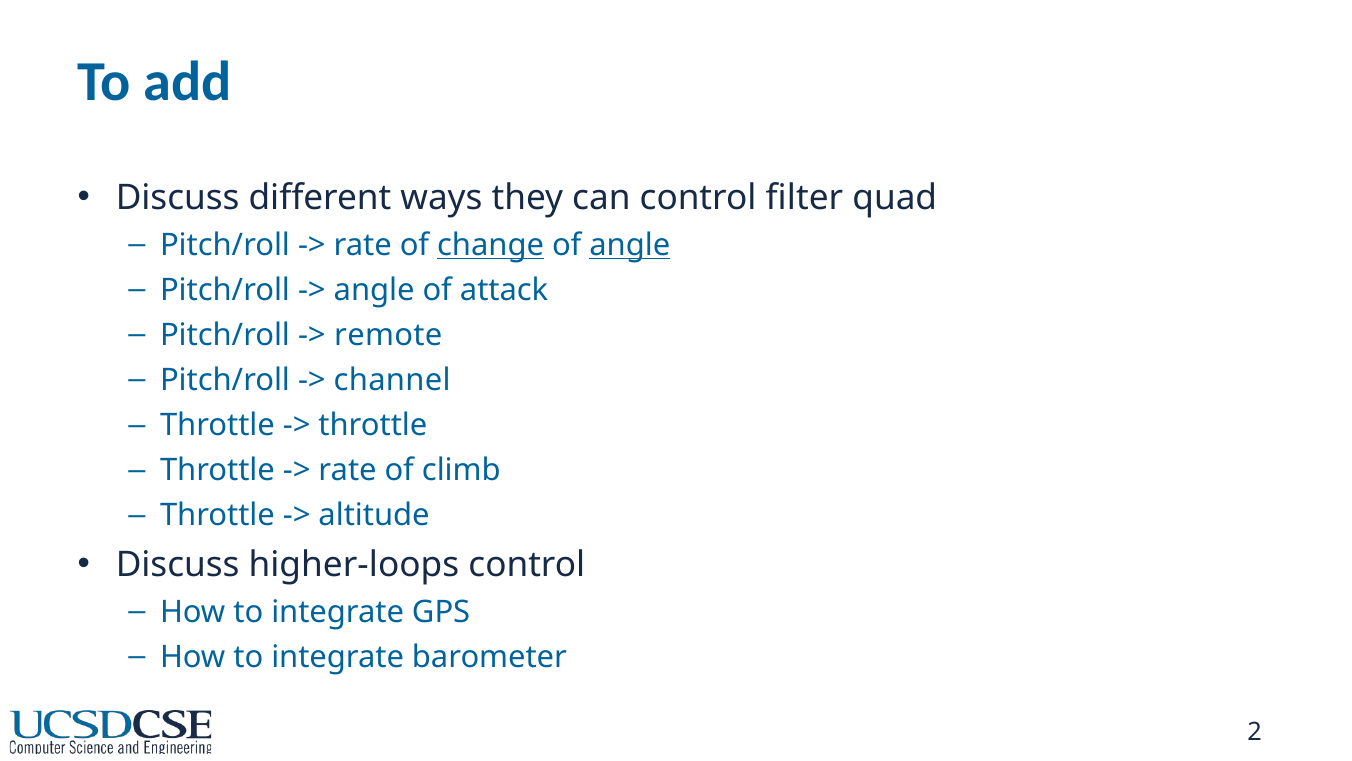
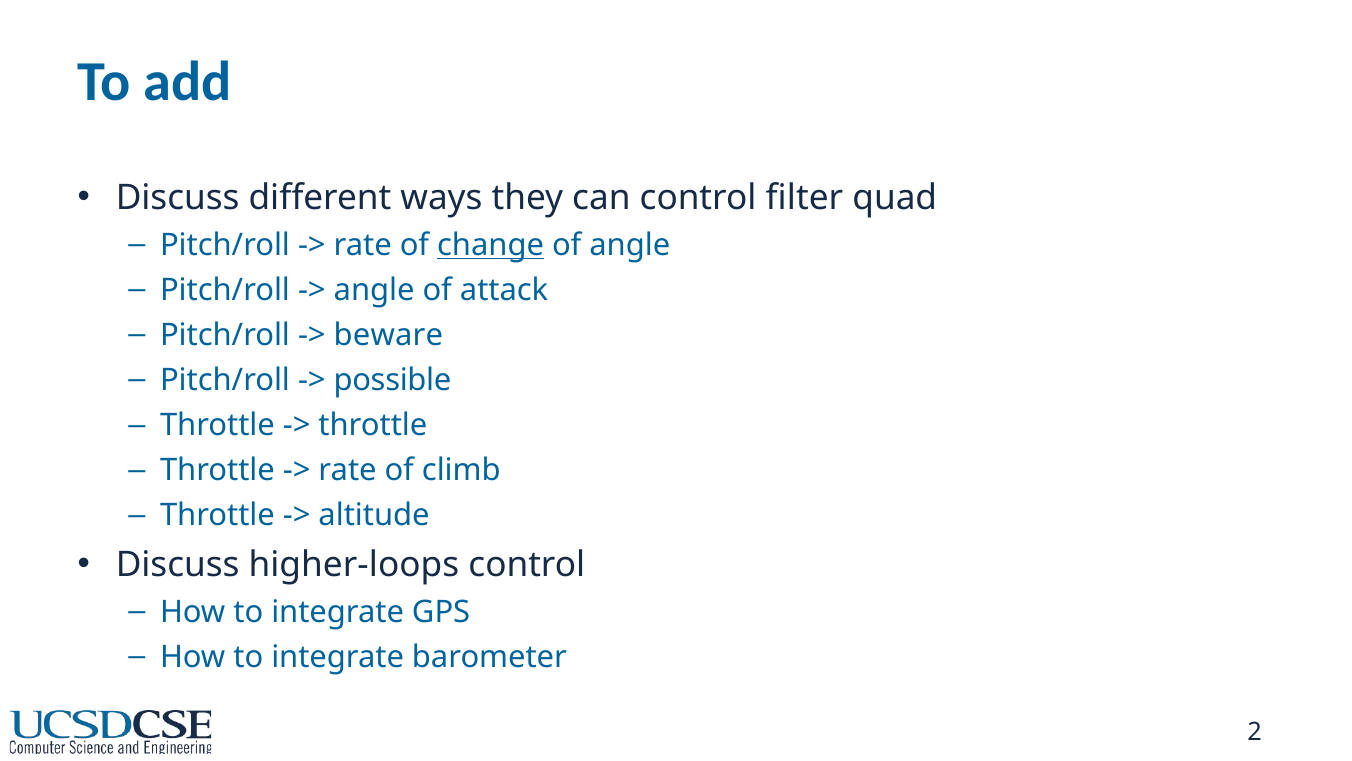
angle underline: present -> none (630, 245)
remote: remote -> beware (388, 335)
channel: channel -> possible (392, 380)
